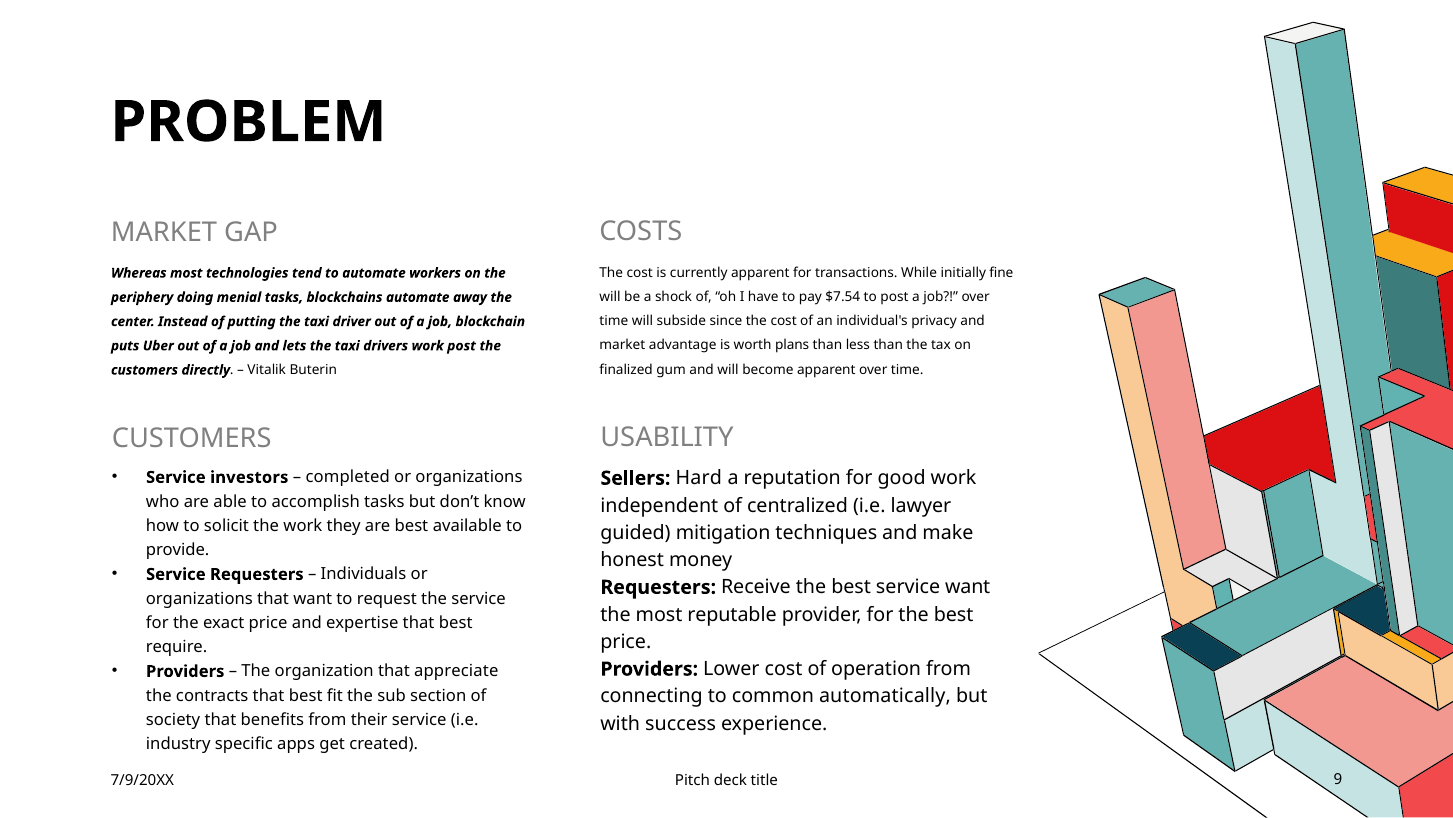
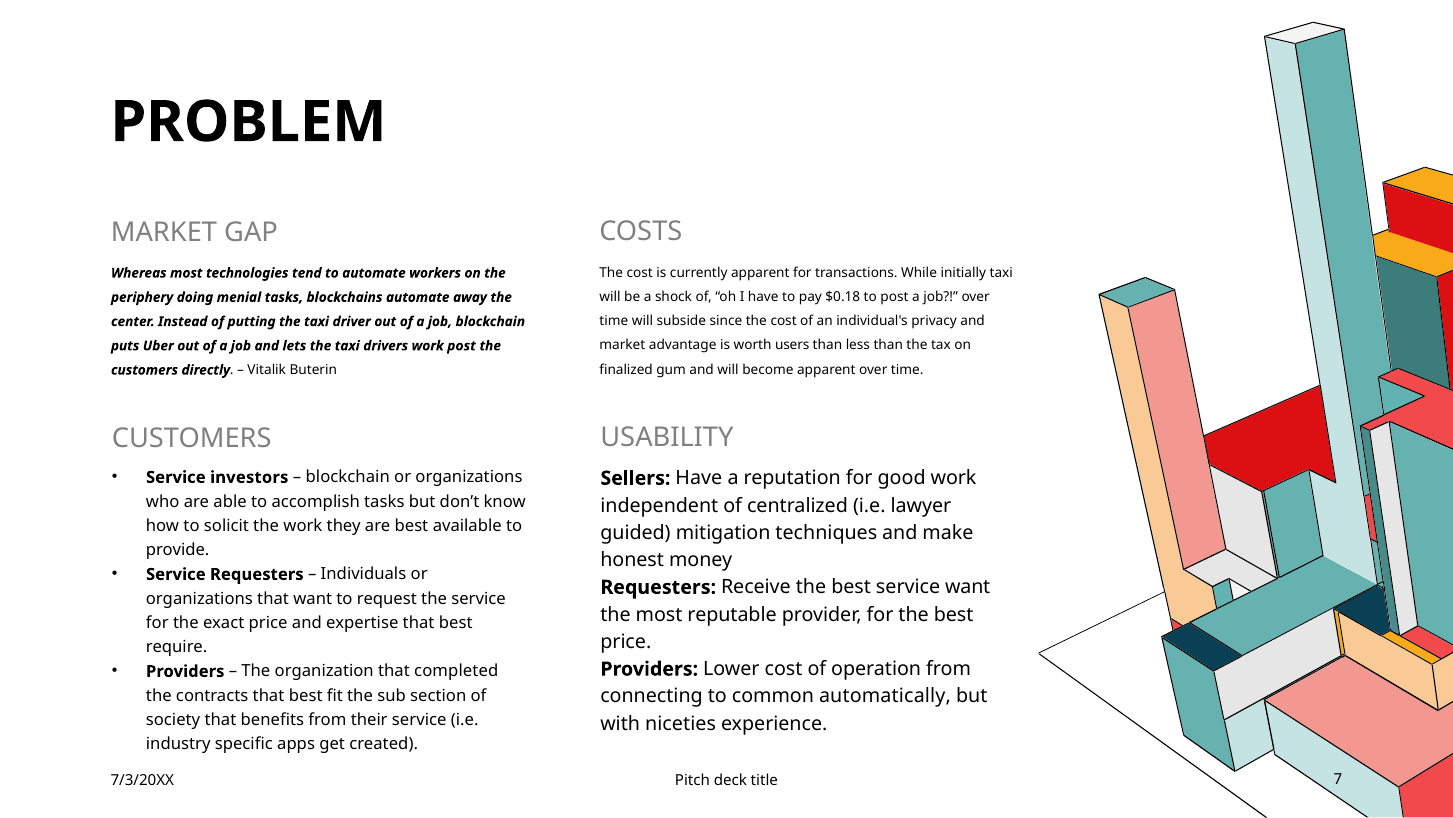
initially fine: fine -> taxi (1001, 272)
$7.54: $7.54 -> $0.18 (843, 297)
plans: plans -> users (792, 345)
completed: completed -> blockchain (348, 477)
Sellers Hard: Hard -> Have (699, 478)
appreciate: appreciate -> completed (456, 671)
success: success -> niceties (681, 723)
7/9/20XX: 7/9/20XX -> 7/3/20XX (142, 780)
9: 9 -> 7 (1338, 779)
